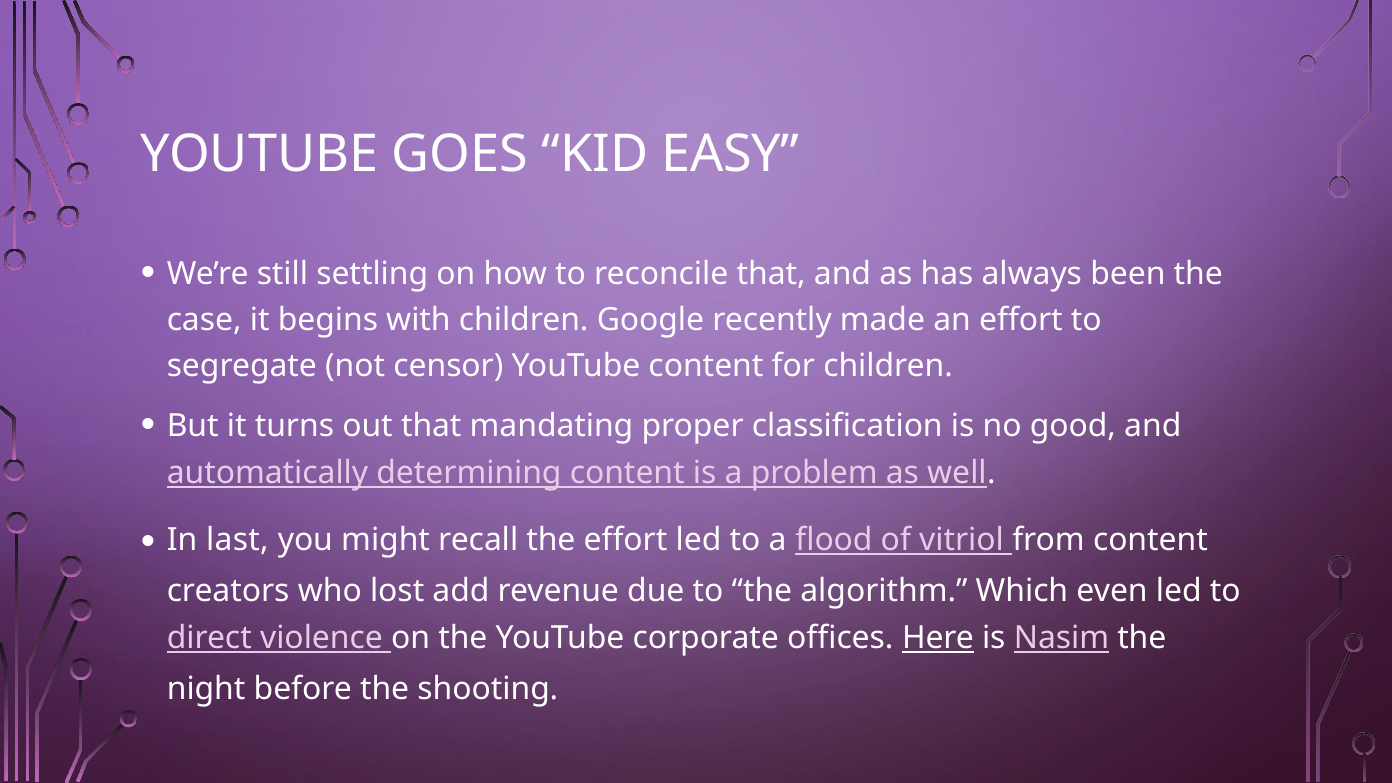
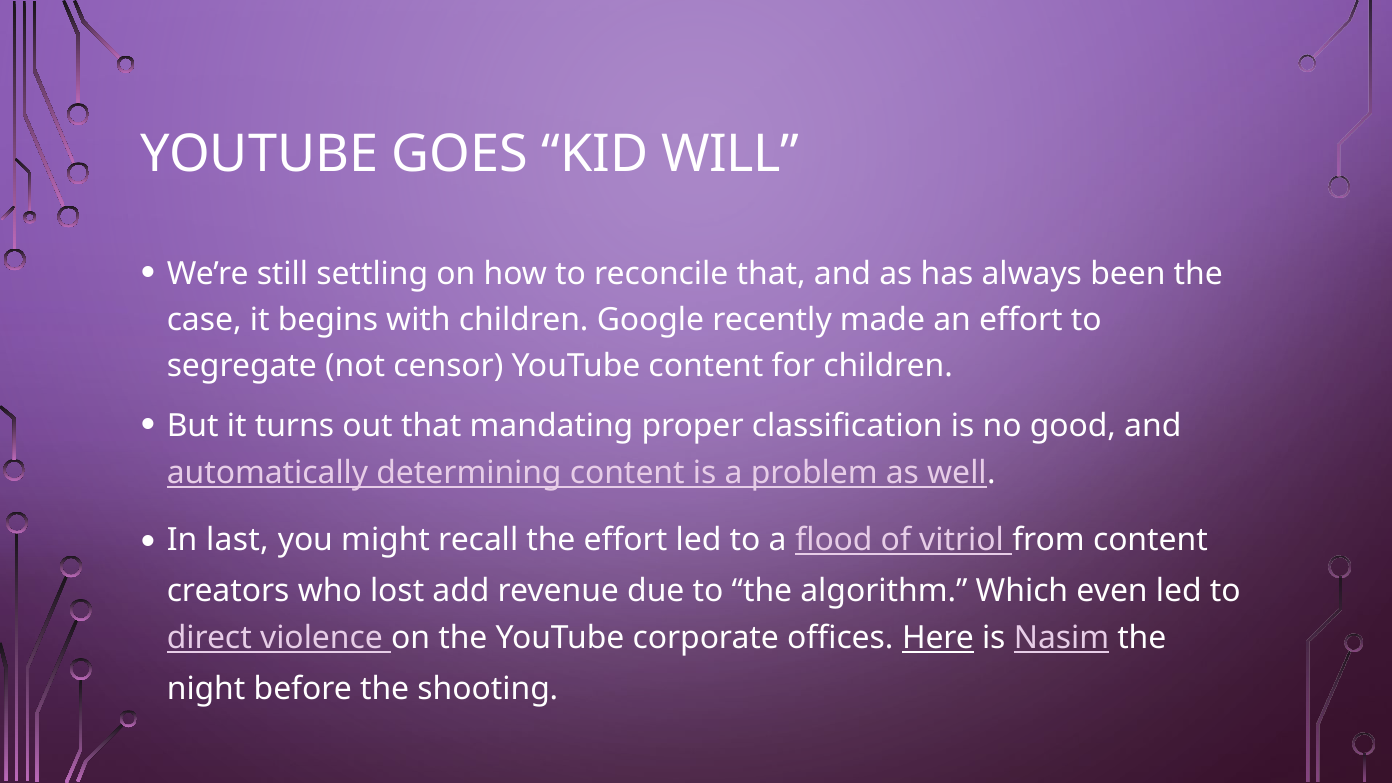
EASY: EASY -> WILL (731, 155)
